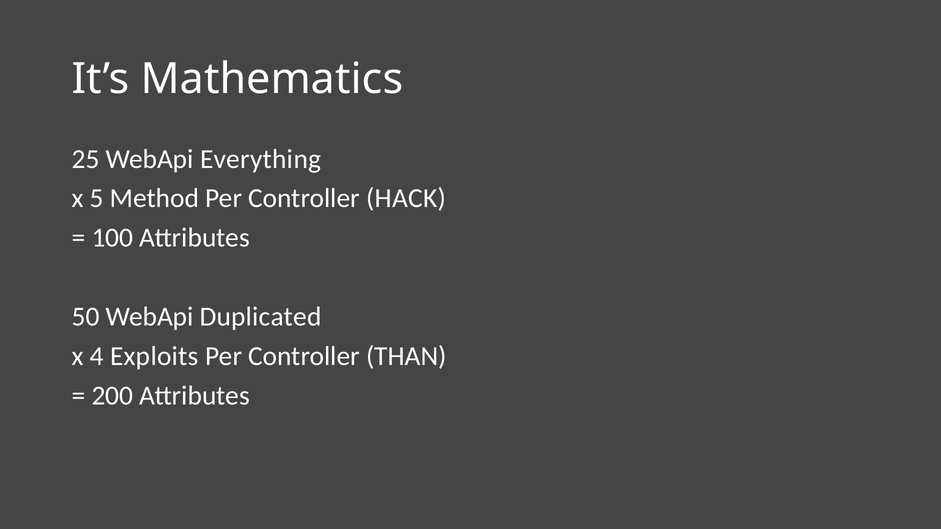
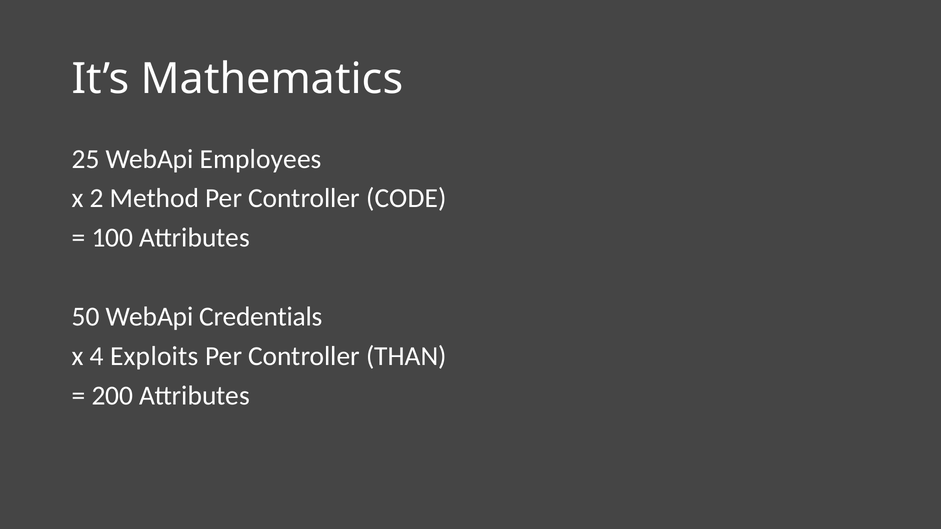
Everything: Everything -> Employees (261, 159)
5: 5 -> 2 (97, 199)
HACK: HACK -> CODE (406, 199)
Duplicated: Duplicated -> Credentials (261, 317)
